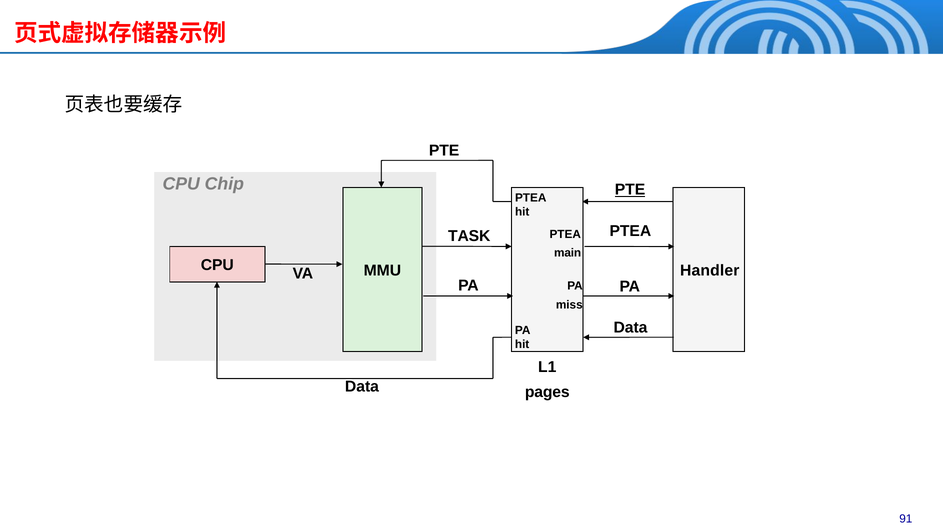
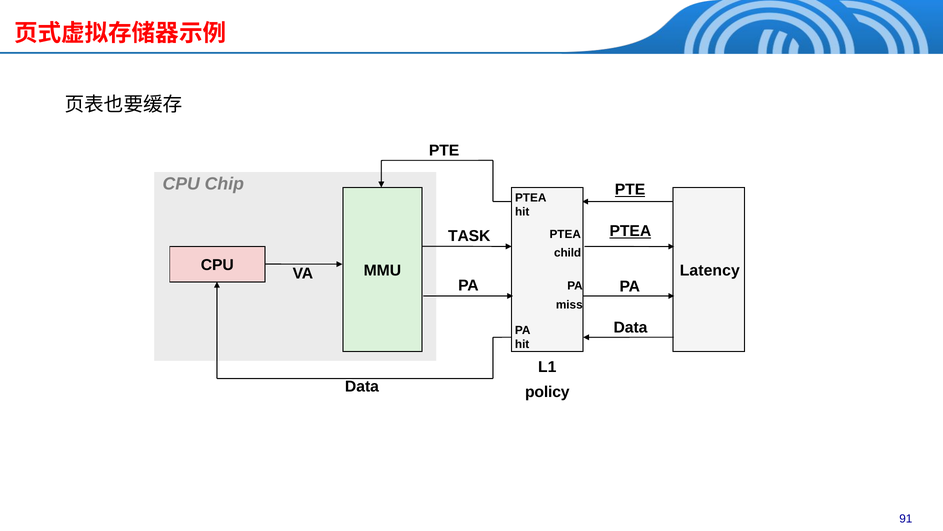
PTEA underline: none -> present (630, 231)
main: main -> child (568, 253)
Handler: Handler -> Latency (710, 270)
pages: pages -> policy (547, 392)
